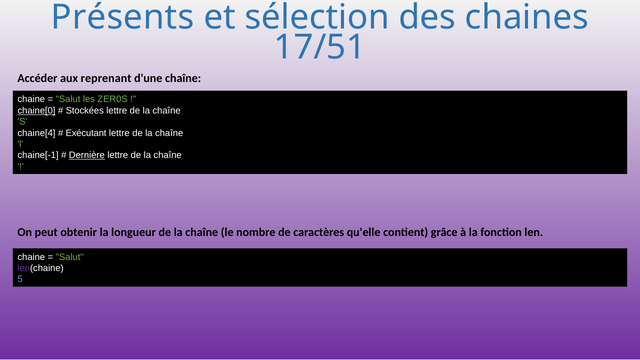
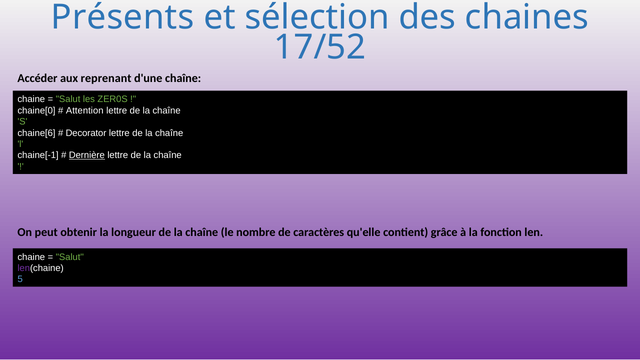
17/51: 17/51 -> 17/52 (320, 47)
chaine[0 underline: present -> none (37, 111)
Stockées: Stockées -> Attention (85, 111)
chaine[4: chaine[4 -> chaine[6 (37, 133)
Exécutant: Exécutant -> Decorator (86, 133)
